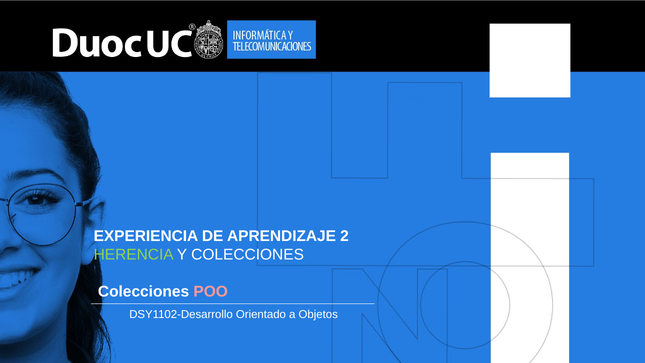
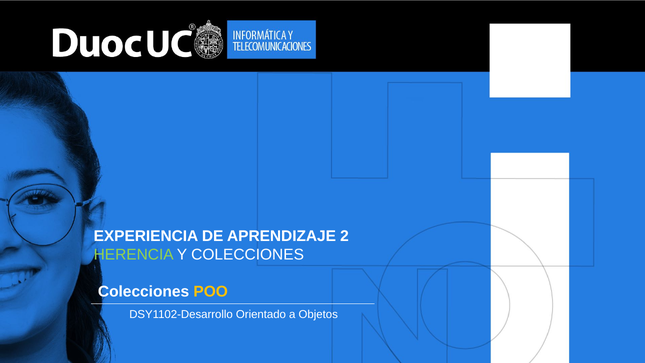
POO colour: pink -> yellow (211, 292)
